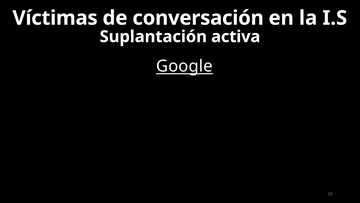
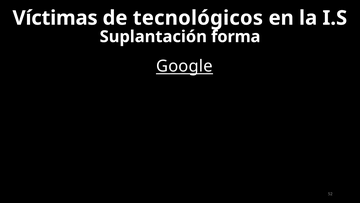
conversación: conversación -> tecnológicos (198, 18)
activa: activa -> forma (236, 37)
